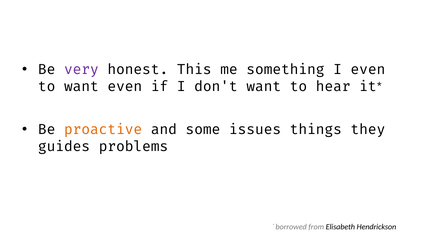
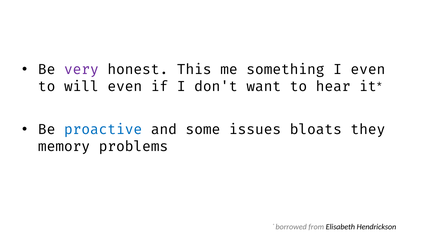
to want: want -> will (81, 86)
proactive colour: orange -> blue (103, 130)
things: things -> bloats (316, 130)
guides: guides -> memory (64, 146)
